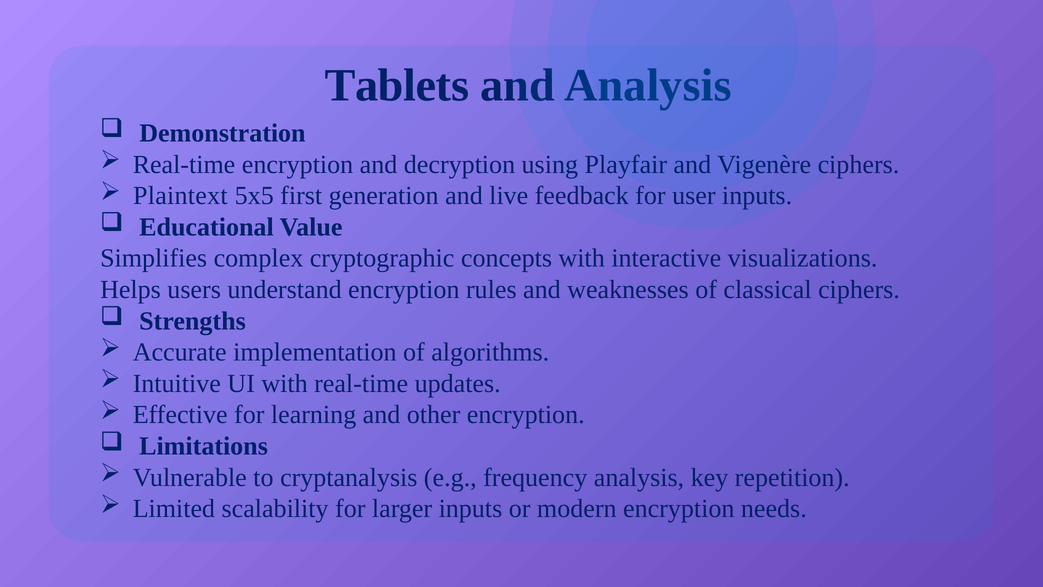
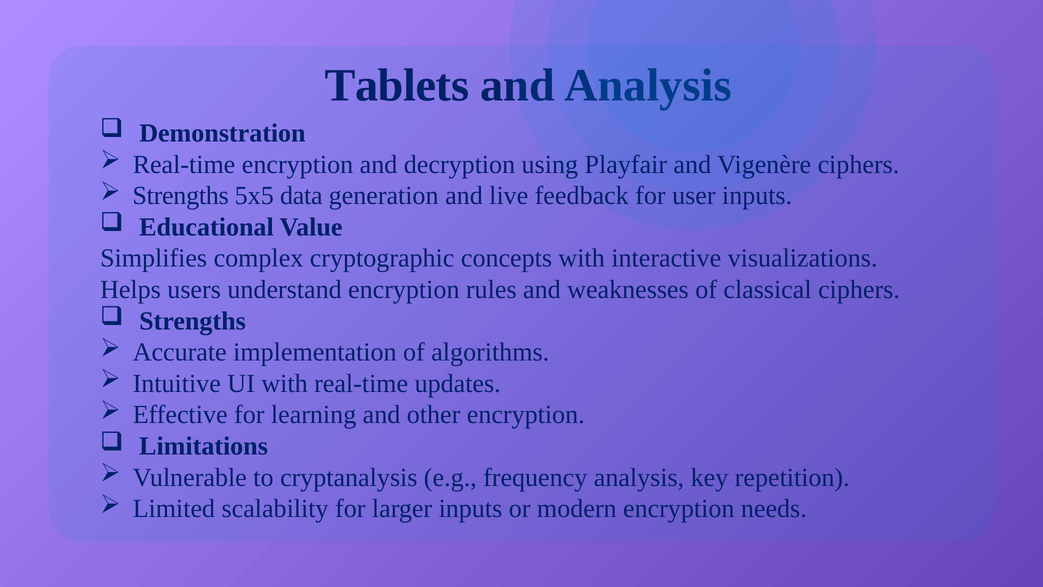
Plaintext: Plaintext -> Strengths (181, 196)
first: first -> data (301, 196)
